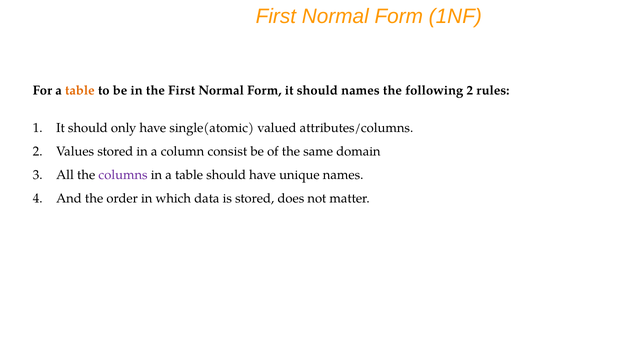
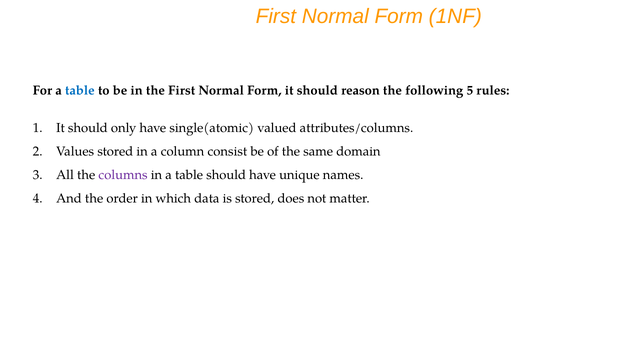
table colour: orange -> blue (80, 91)
should names: names -> reason (360, 91)
following 2: 2 -> 5 (470, 91)
